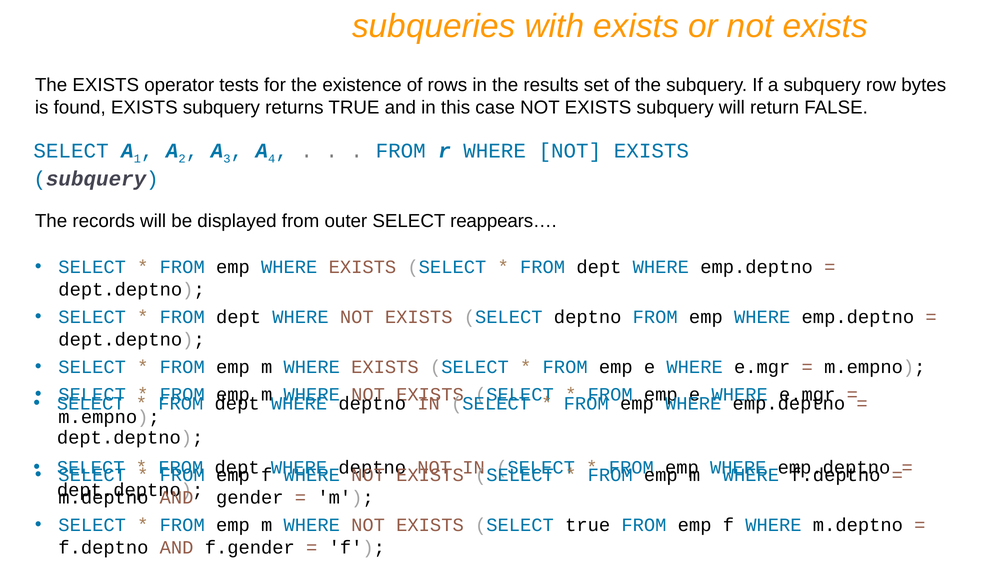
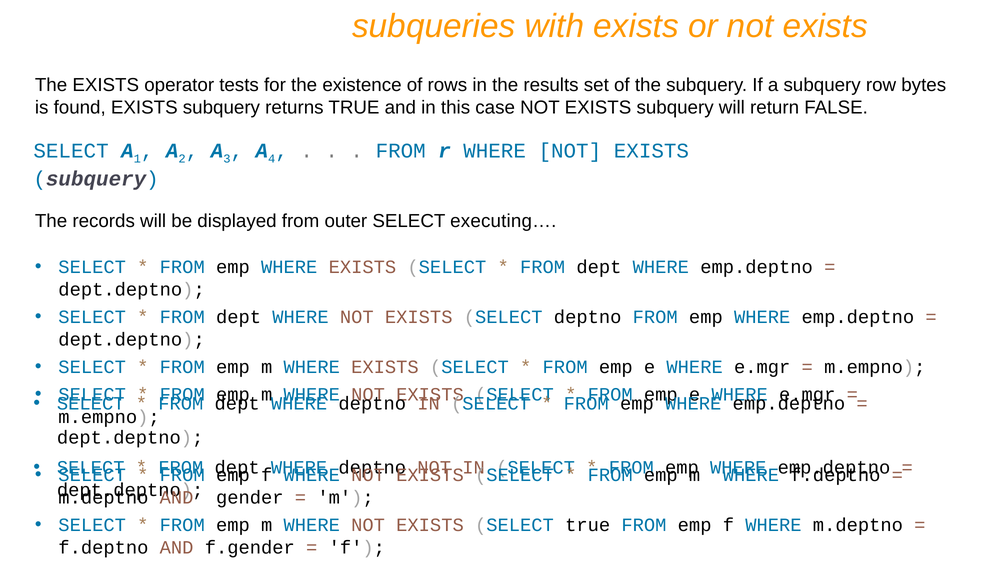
reappears…: reappears… -> executing… (503, 221)
